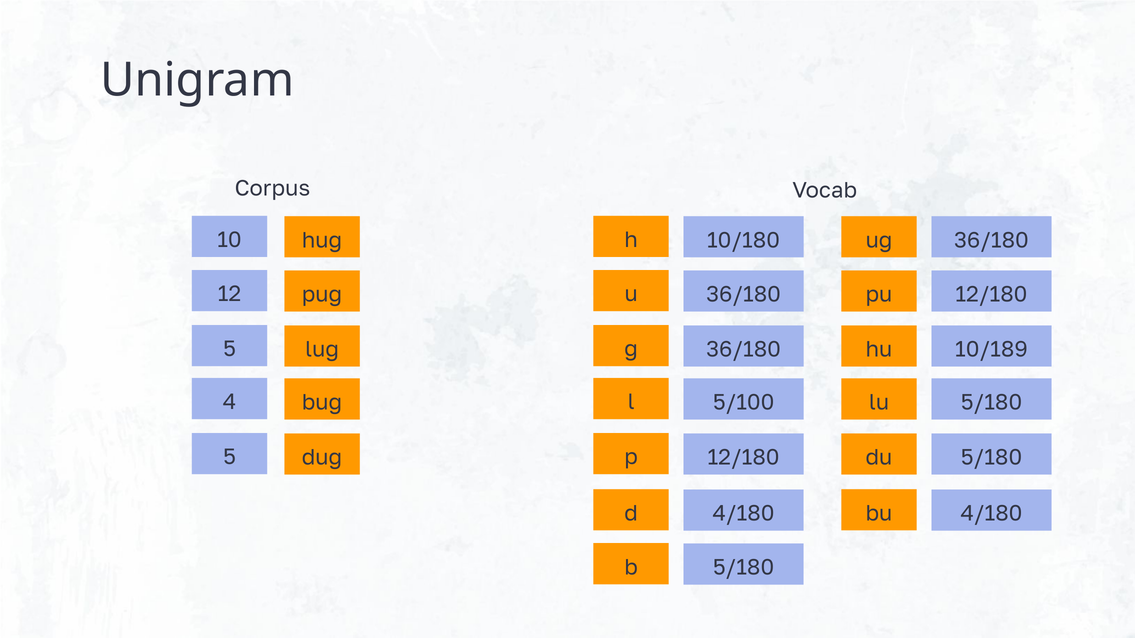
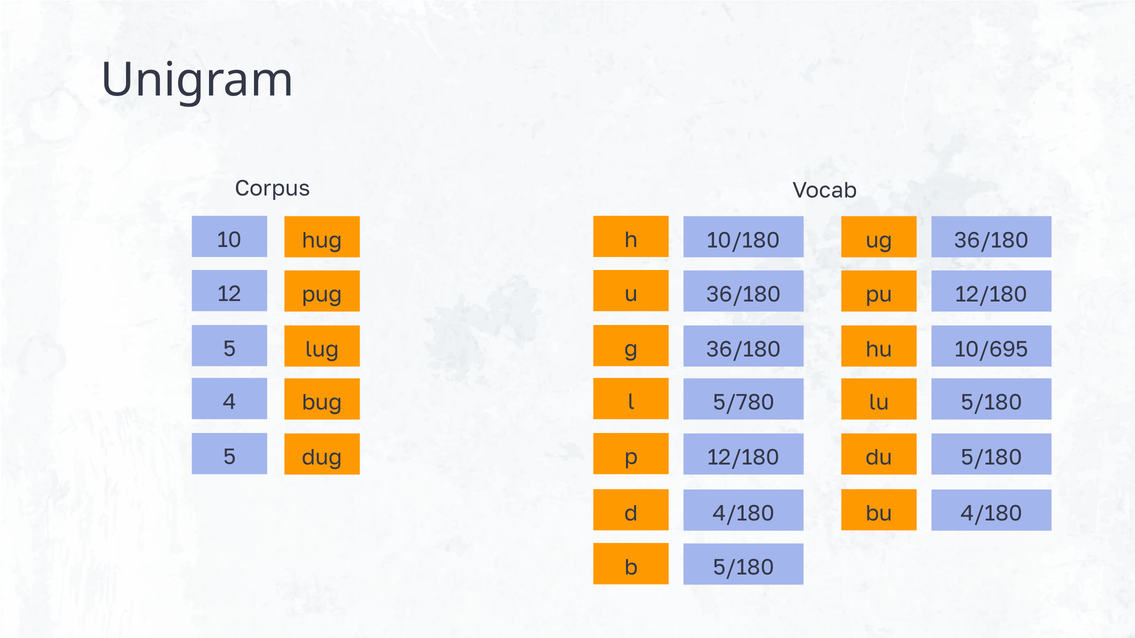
10/189: 10/189 -> 10/695 (992, 350)
5/100: 5/100 -> 5/780 (744, 403)
